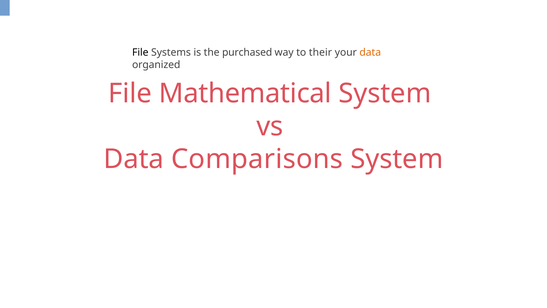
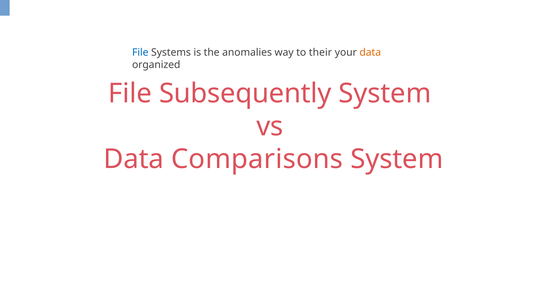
File colour: black -> blue (140, 52)
purchased: purchased -> anomalies (247, 52)
Mathematical: Mathematical -> Subsequently (245, 93)
